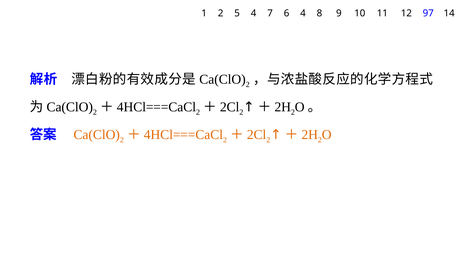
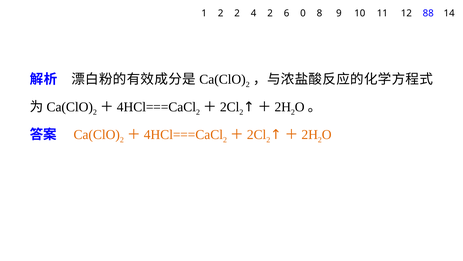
2 5: 5 -> 2 (237, 13)
4 7: 7 -> 2 (270, 13)
6 4: 4 -> 0 (303, 13)
97: 97 -> 88 (428, 13)
